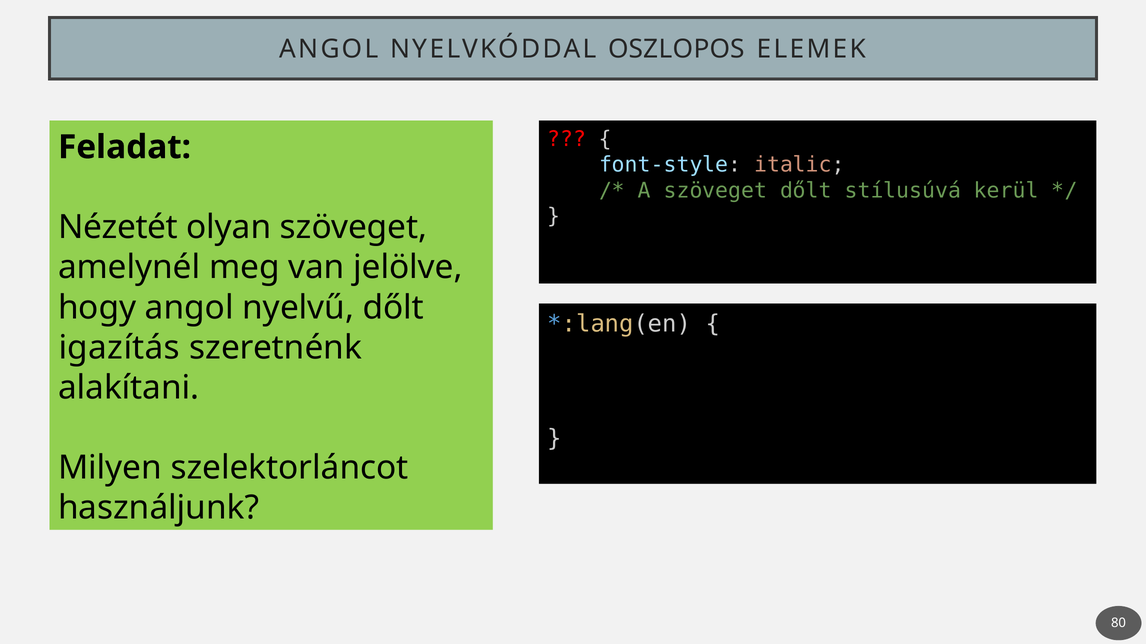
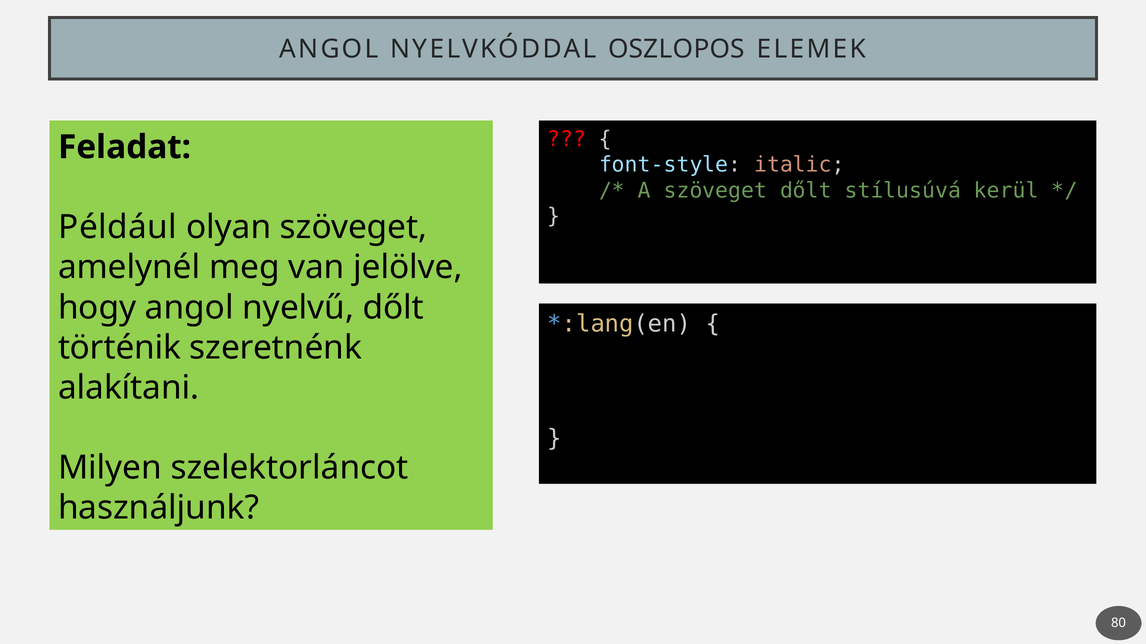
Nézetét: Nézetét -> Például (118, 228)
igazítás: igazítás -> történik (120, 348)
